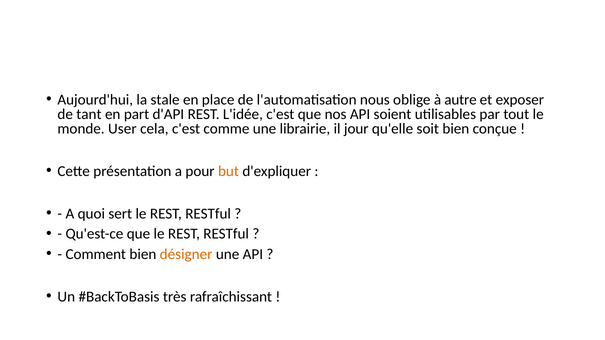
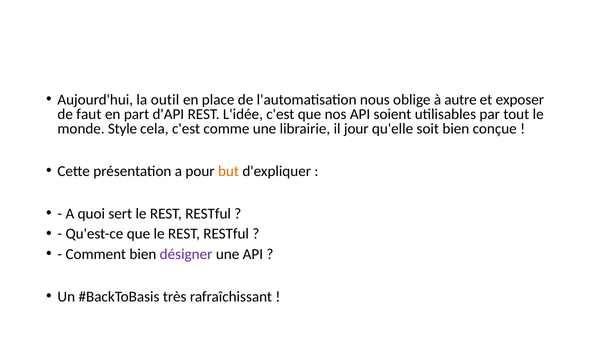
stale: stale -> outil (165, 100)
tant: tant -> faut (89, 114)
User: User -> Style (123, 129)
désigner colour: orange -> purple (186, 254)
